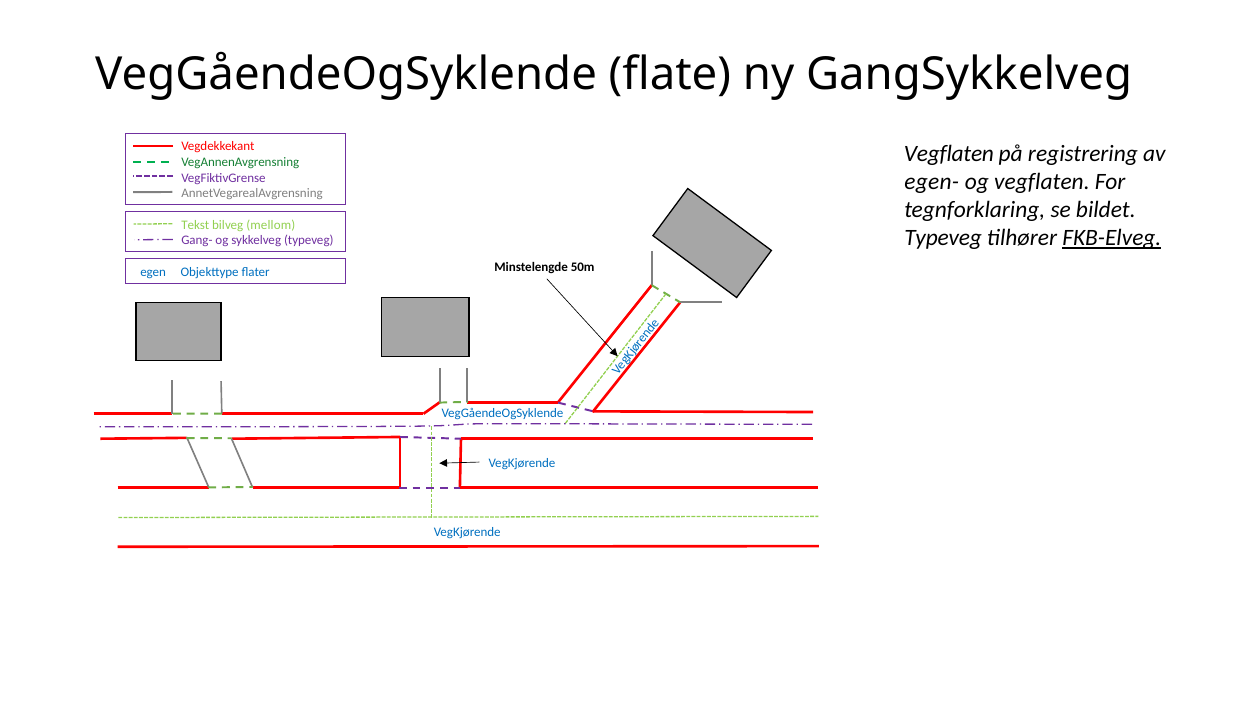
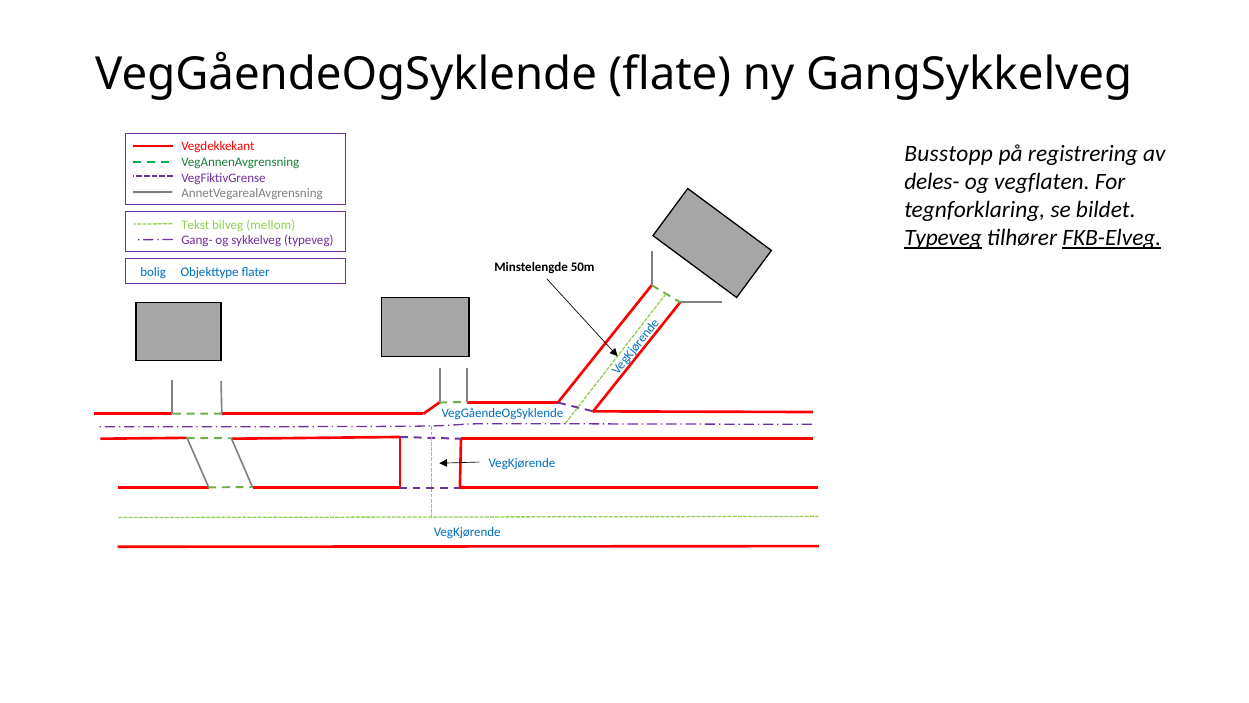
Vegflaten: Vegflaten -> Busstopp (949, 153)
egen-: egen- -> deles- (932, 181)
Typeveg underline: none -> present (943, 238)
egen: egen -> bolig (153, 272)
